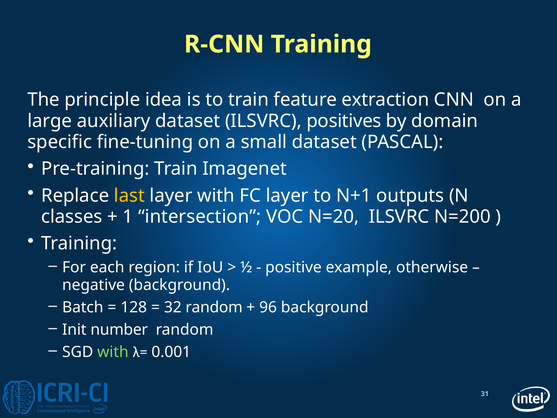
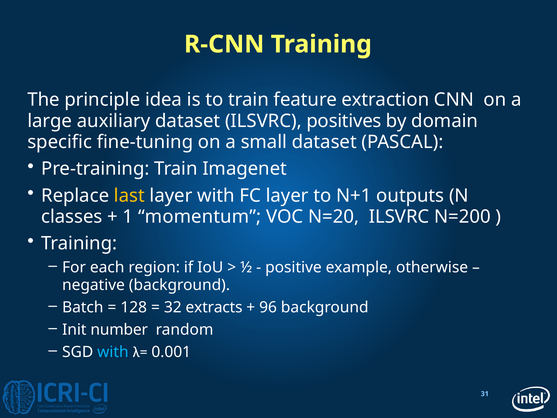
intersection: intersection -> momentum (200, 217)
32 random: random -> extracts (214, 307)
with colour: light green -> light blue (113, 352)
